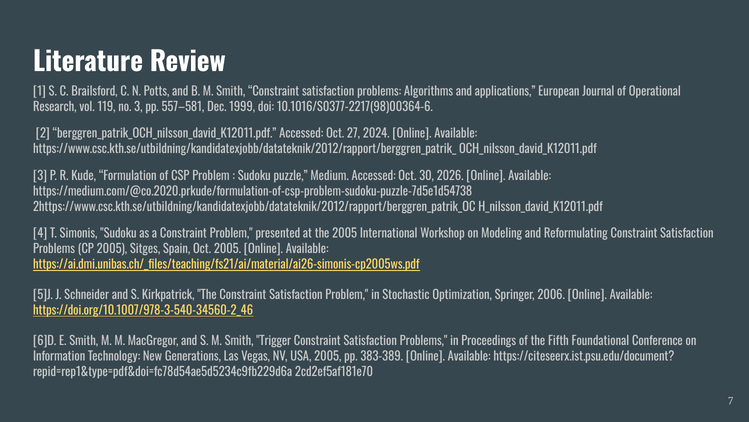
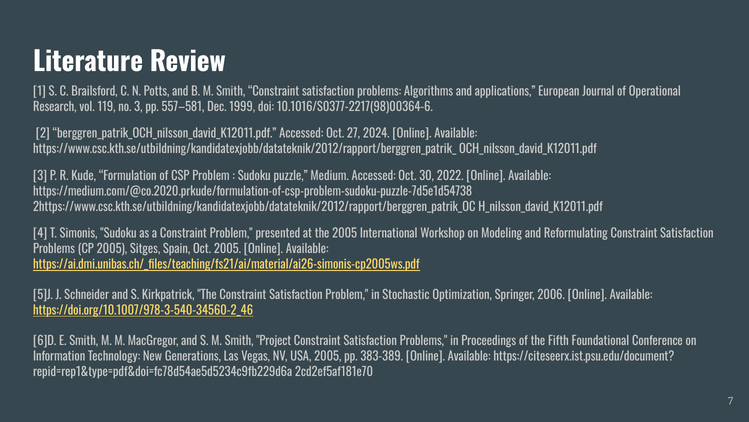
2026: 2026 -> 2022 (450, 176)
Trigger: Trigger -> Project (274, 340)
